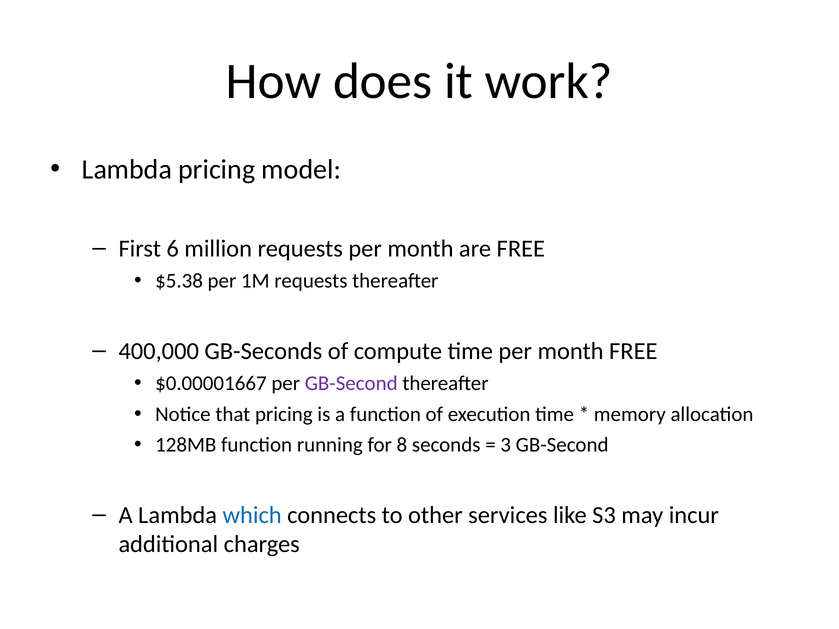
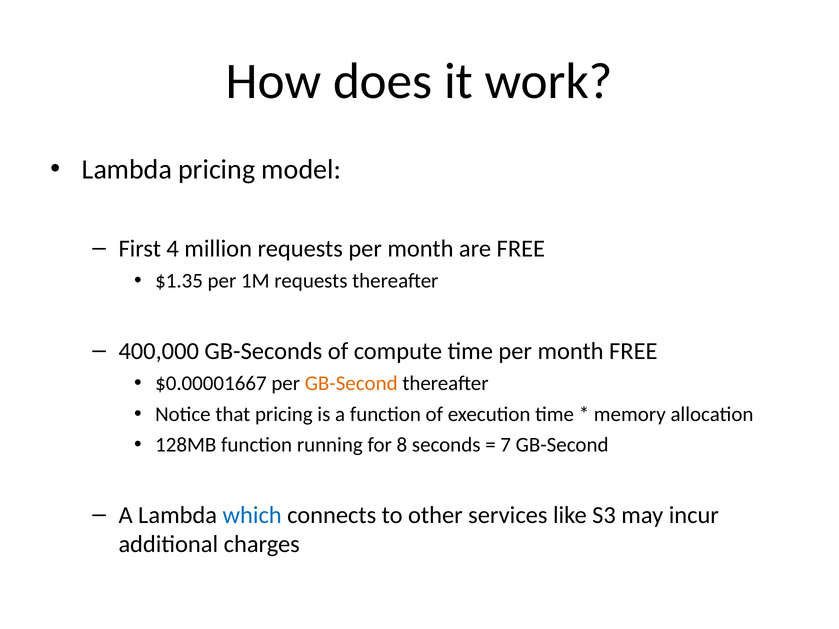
6: 6 -> 4 (173, 249)
$5.38: $5.38 -> $1.35 (179, 281)
GB-Second colour: purple -> orange (351, 384)
3: 3 -> 7 (506, 445)
